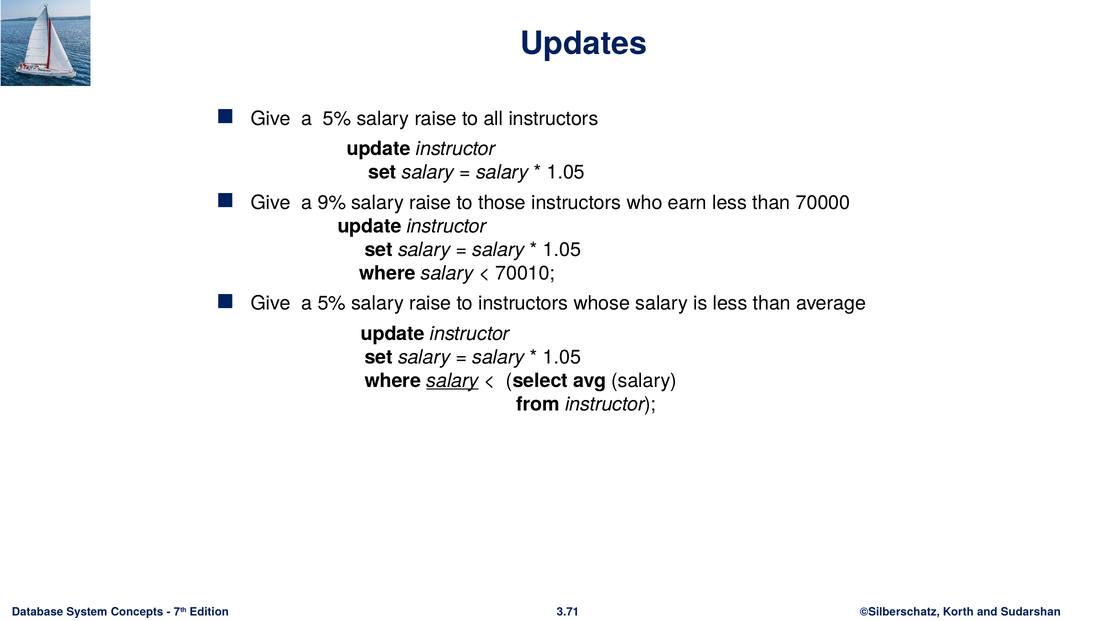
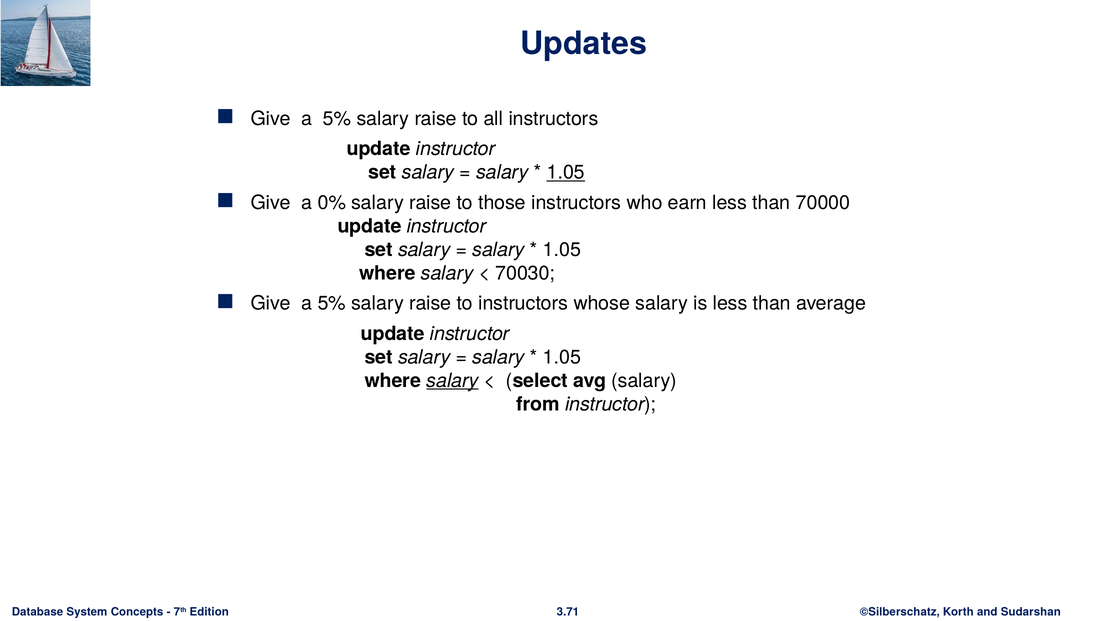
1.05 underline: none -> present (566, 172)
9%: 9% -> 0% (332, 203)
70010: 70010 -> 70030 (525, 273)
